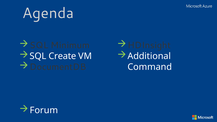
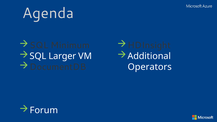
Create: Create -> Larger (62, 56)
Command: Command -> Operators (150, 67)
